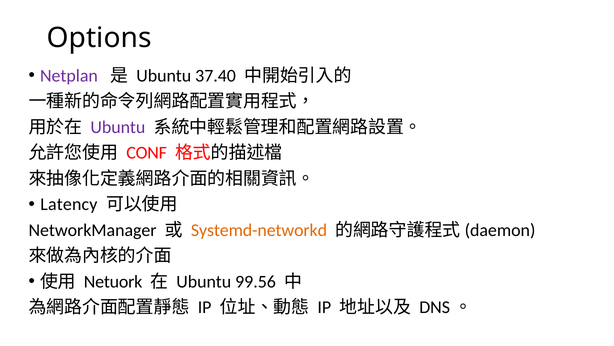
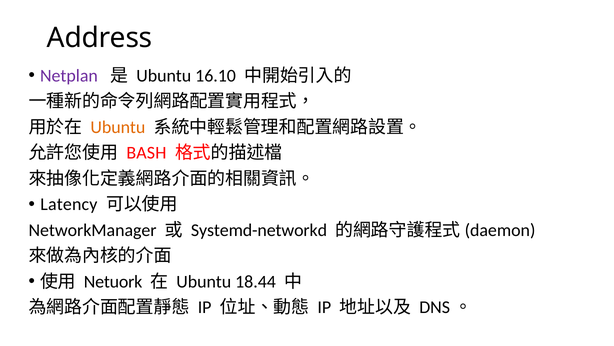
Options: Options -> Address (99, 38)
37.40: 37.40 -> 16.10 (216, 76)
Ubuntu colour: purple -> orange (118, 127)
CONF: CONF -> BASH (146, 153)
Systemd-networkd colour: orange -> black (259, 230)
99.56: 99.56 -> 18.44 (256, 281)
